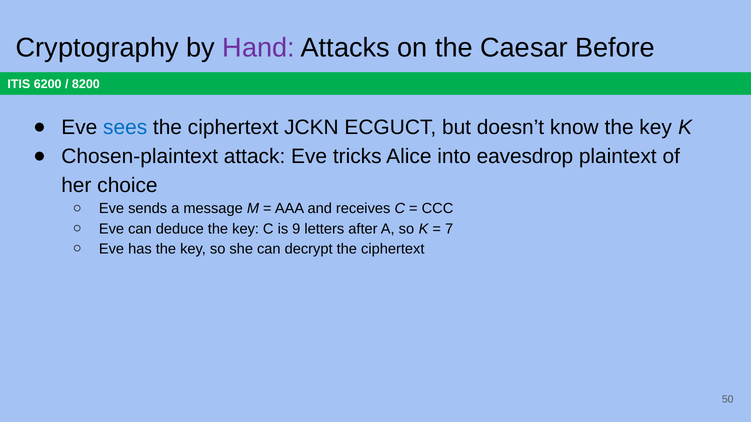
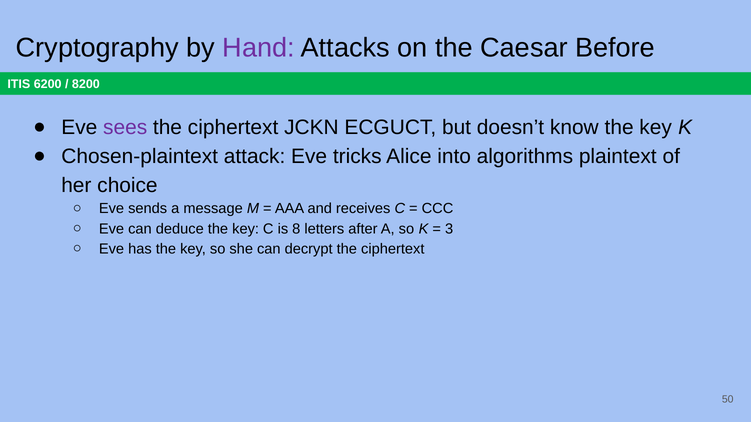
sees colour: blue -> purple (125, 128)
eavesdrop: eavesdrop -> algorithms (525, 156)
9: 9 -> 8 (296, 229)
7: 7 -> 3 (449, 229)
